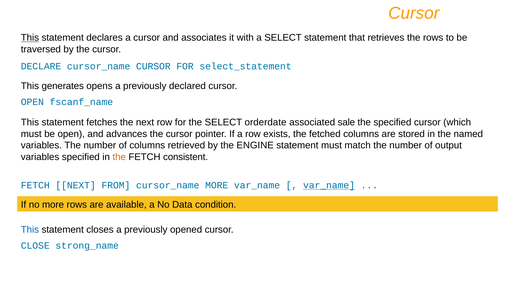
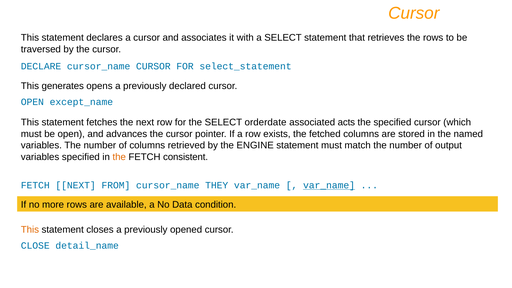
This underline: present -> none (30, 38)
fscanf_name: fscanf_name -> except_name (81, 102)
sale: sale -> acts (346, 122)
cursor_name MORE: MORE -> THEY (217, 185)
This colour: blue -> orange (30, 230)
strong_name: strong_name -> detail_name (87, 246)
